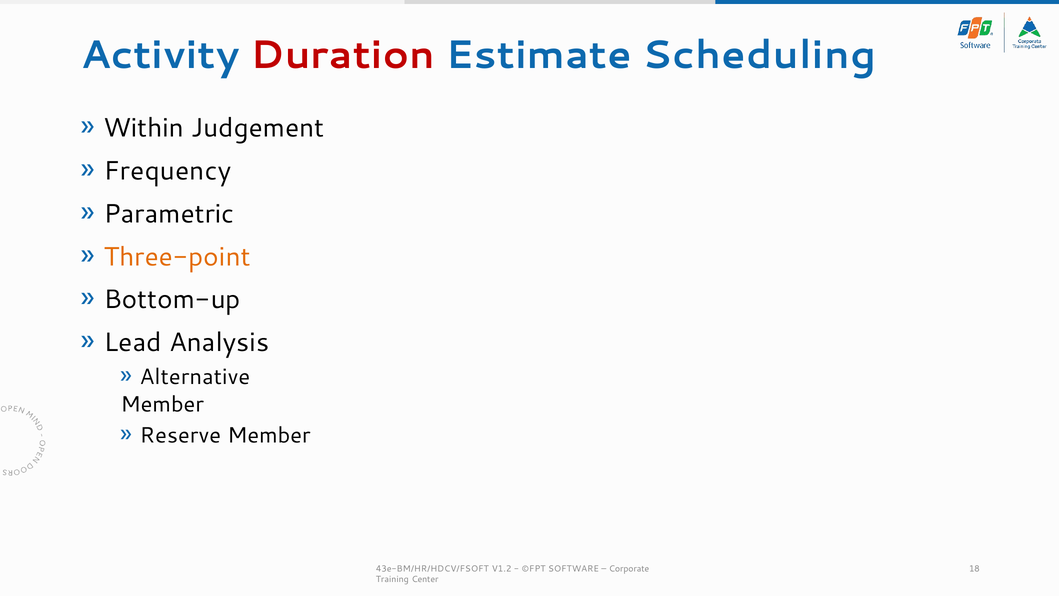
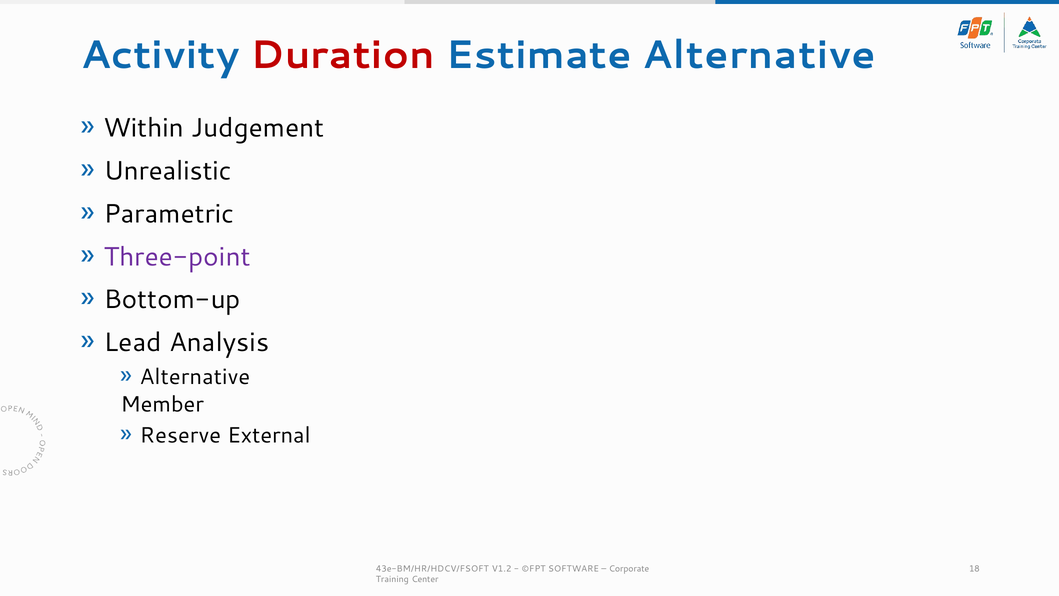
Estimate Scheduling: Scheduling -> Alternative (759, 55)
Frequency: Frequency -> Unrealistic (168, 171)
Three-point colour: orange -> purple (177, 257)
Reserve Member: Member -> External (269, 435)
